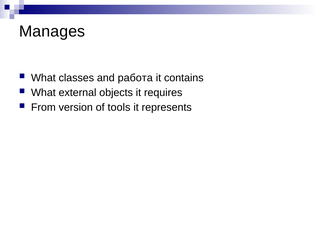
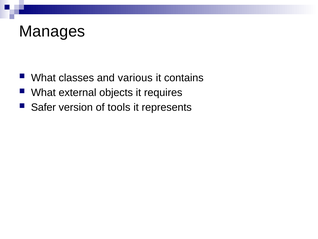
работа: работа -> various (135, 78)
From: From -> Safer (43, 107)
